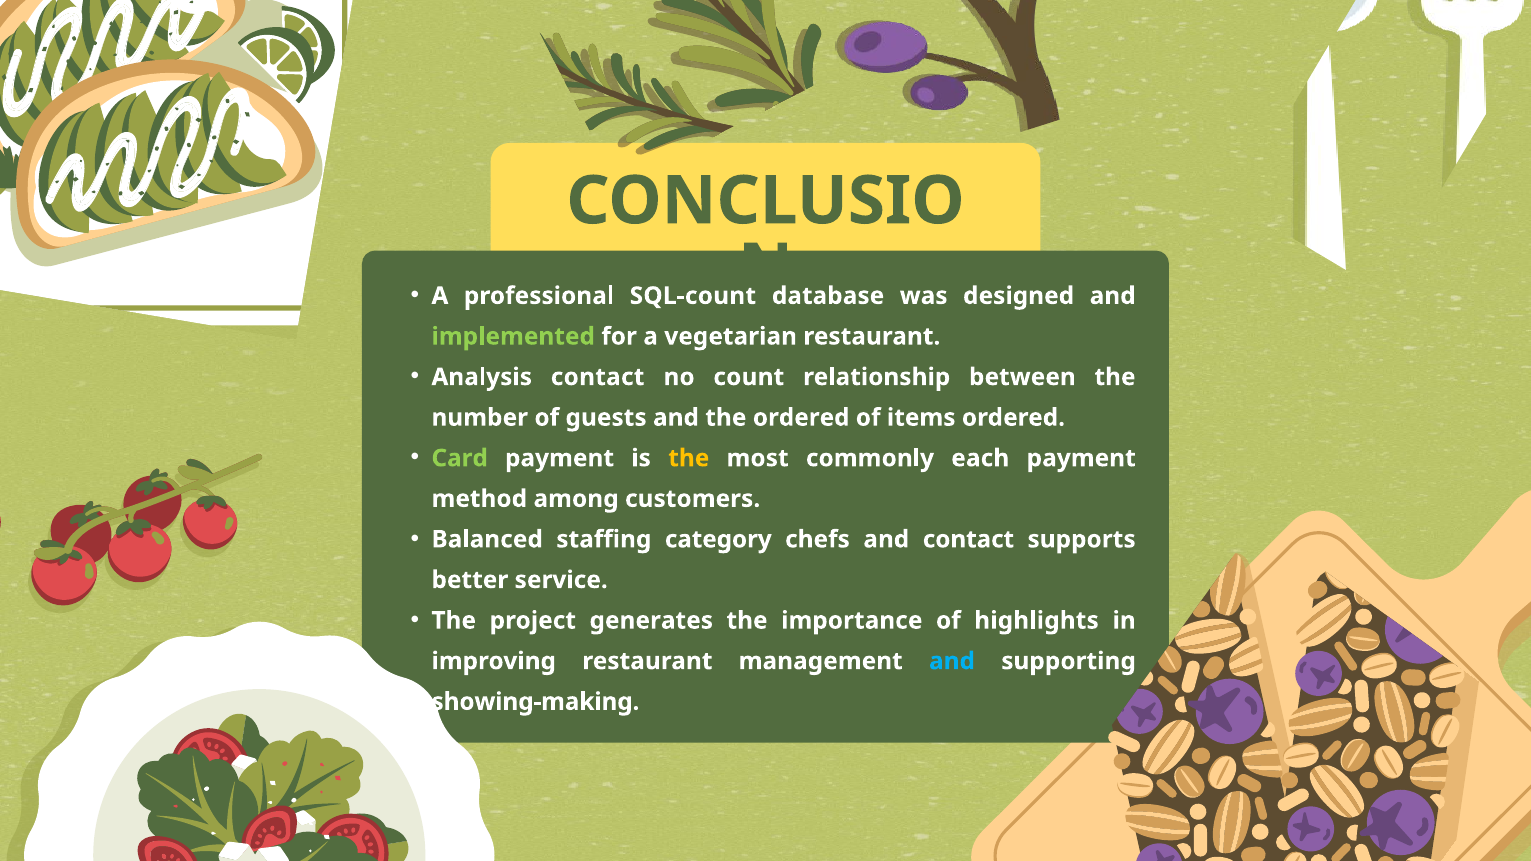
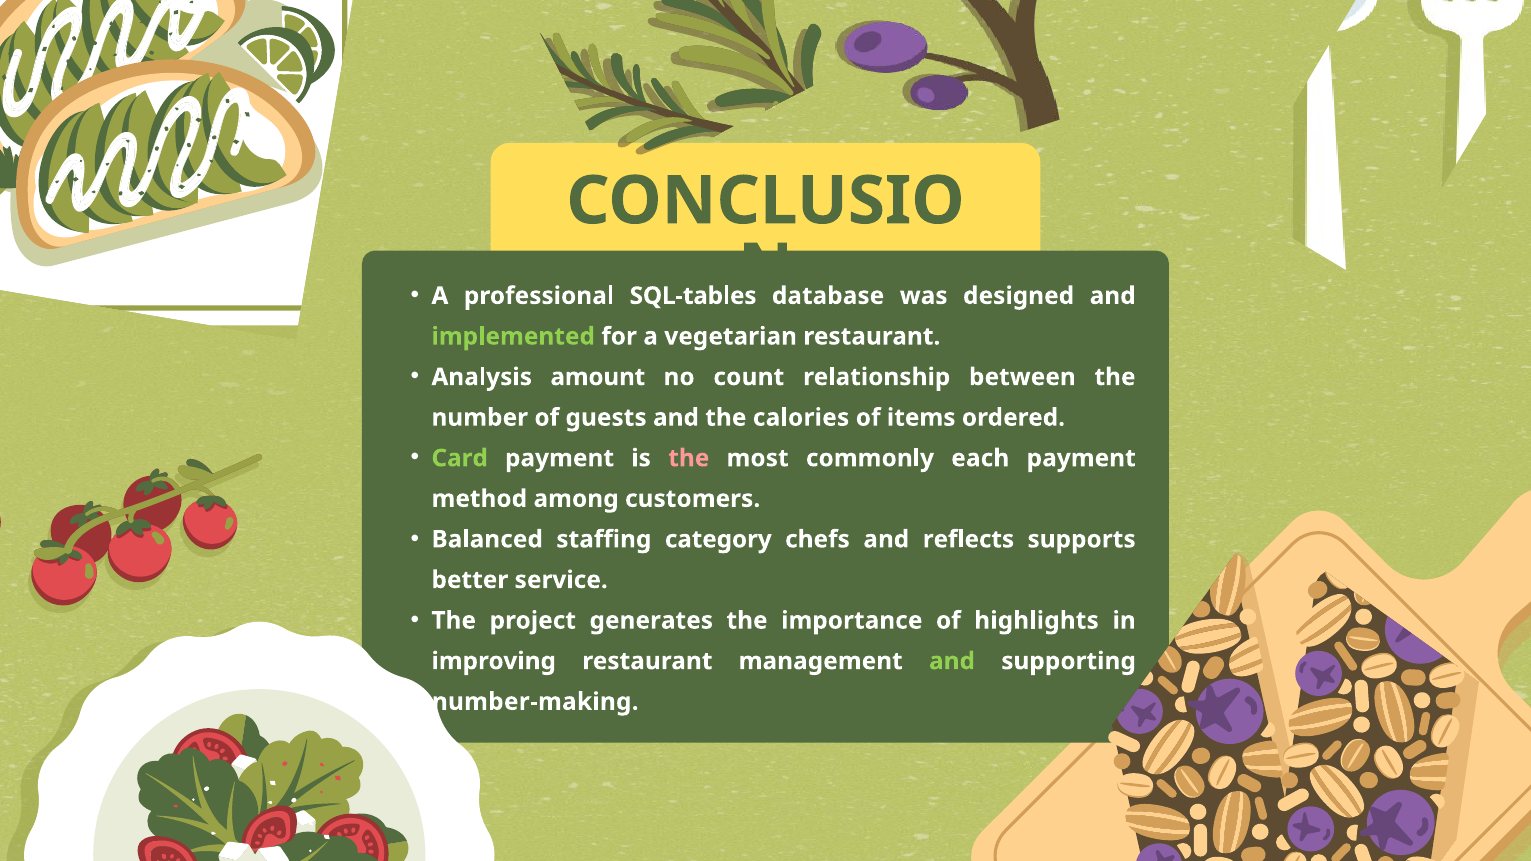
SQL-count: SQL-count -> SQL-tables (693, 296)
Analysis contact: contact -> amount (598, 377)
the ordered: ordered -> calories (801, 418)
the colour: yellow -> pink (689, 458)
and contact: contact -> reflects (968, 540)
and colour: light blue -> light green (952, 661)
showing-making: showing-making -> number-making (535, 702)
